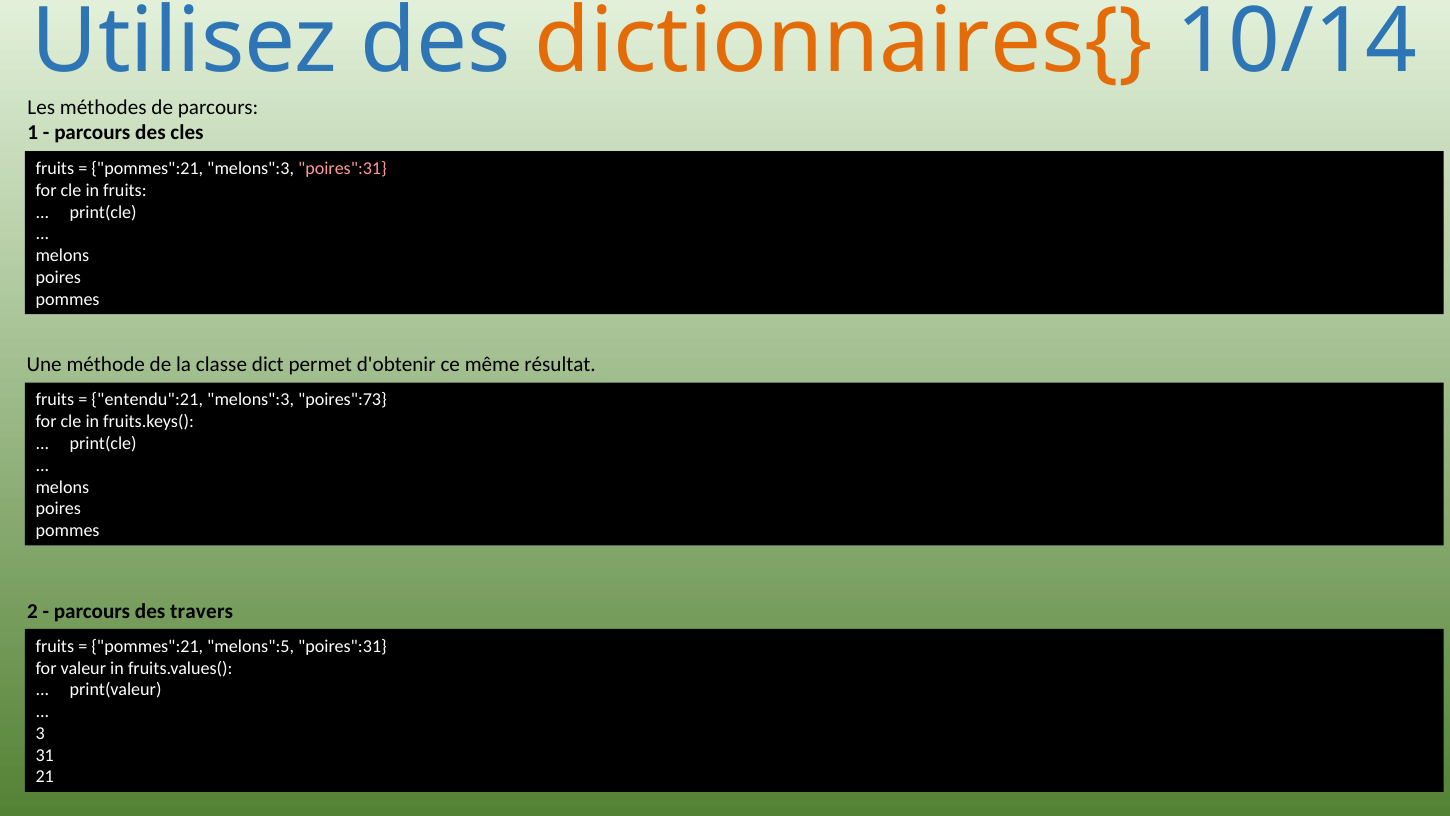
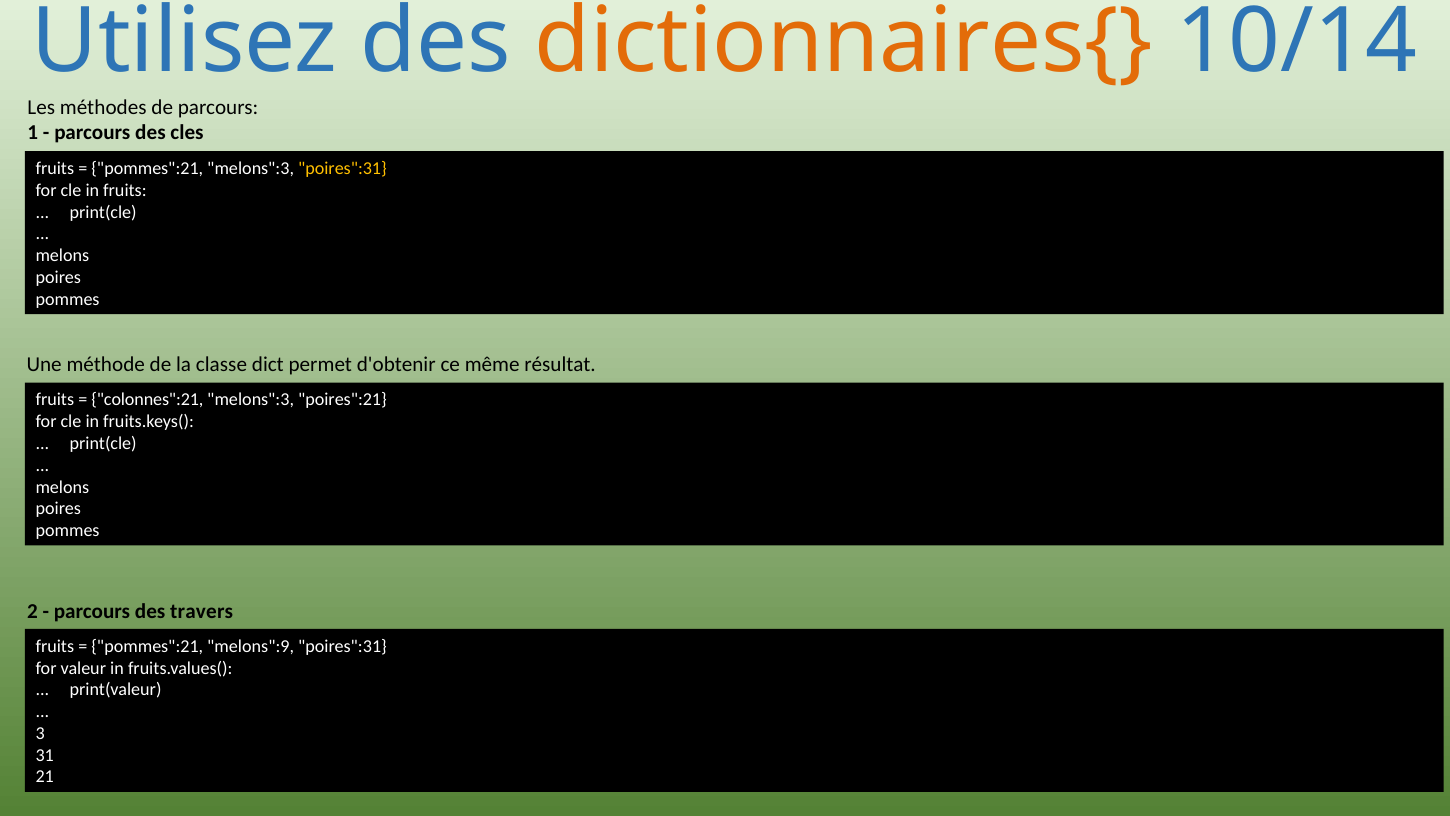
poires":31 colour: pink -> yellow (342, 169)
entendu":21: entendu":21 -> colonnes":21 (147, 400)
poires":73: poires":73 -> poires":21 (342, 400)
melons":5: melons":5 -> melons":9 (251, 646)
